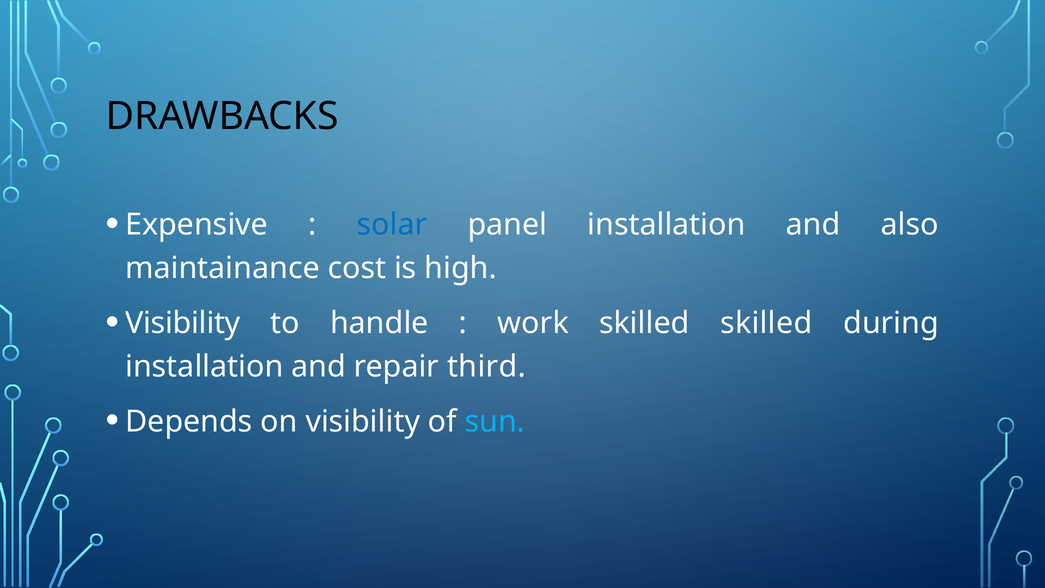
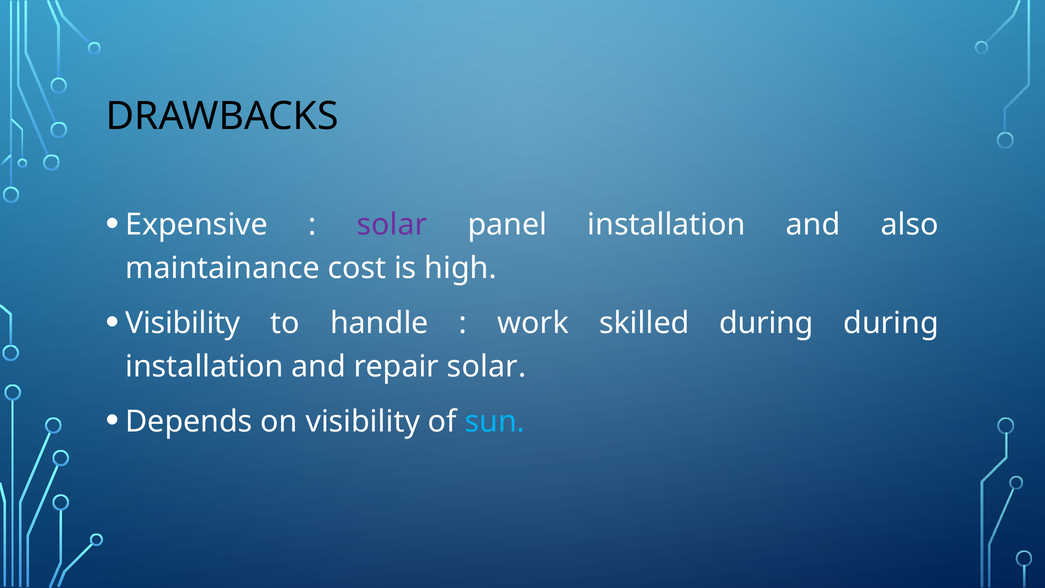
solar colour: blue -> purple (392, 224)
skilled skilled: skilled -> during (767, 323)
repair third: third -> solar (487, 367)
